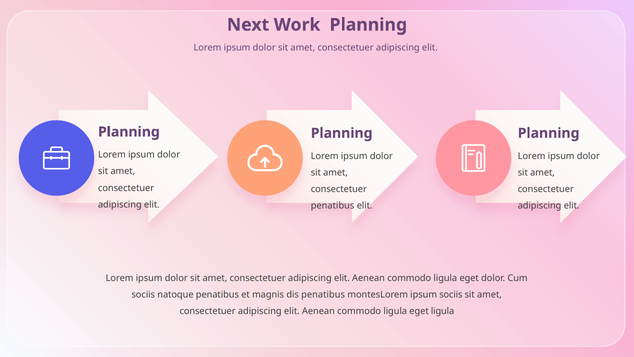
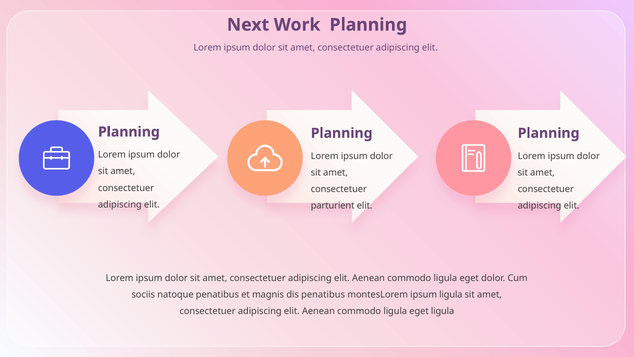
penatibus: penatibus -> parturient (333, 206)
ipsum sociis: sociis -> ligula (451, 294)
